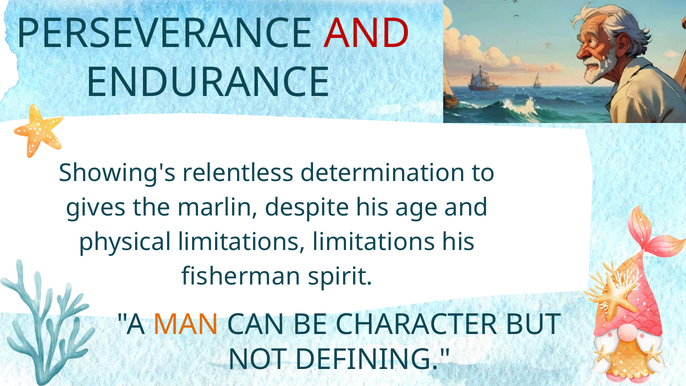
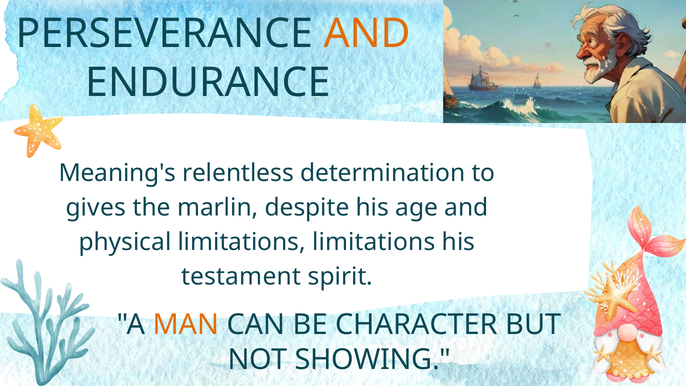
AND colour: red -> orange (367, 34)
Showing's: Showing's -> Meaning's (117, 173)
fisherman: fisherman -> testament (241, 276)
DEFINING: DEFINING -> SHOWING (373, 359)
